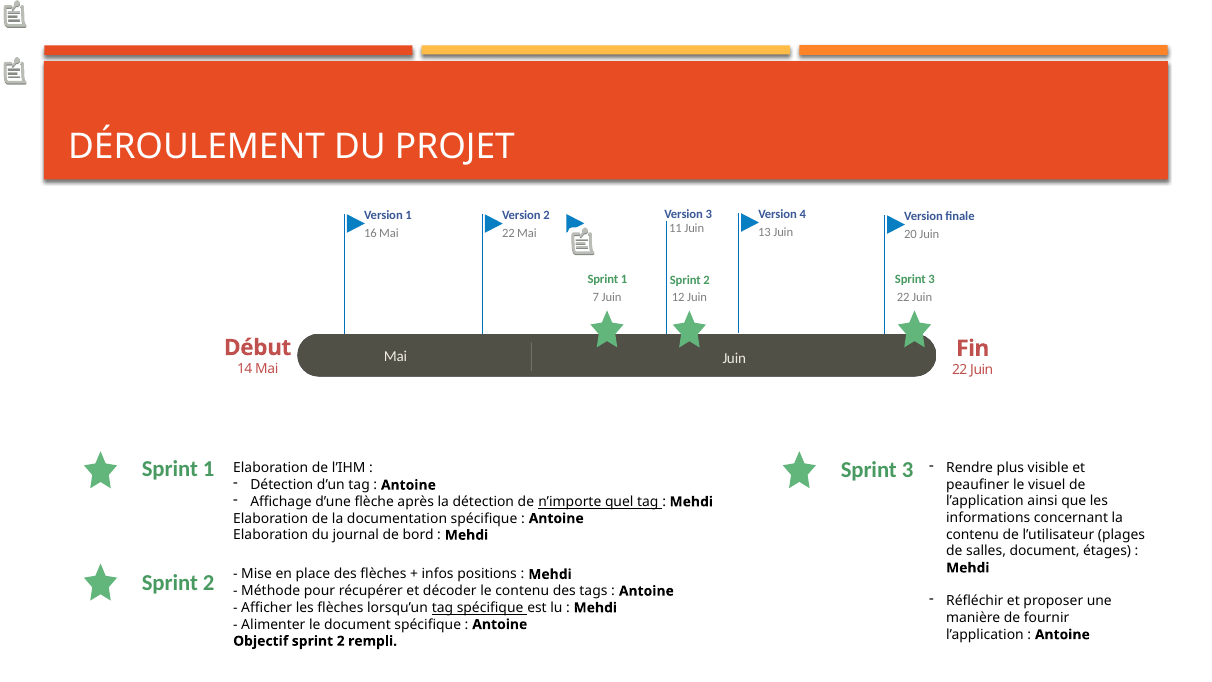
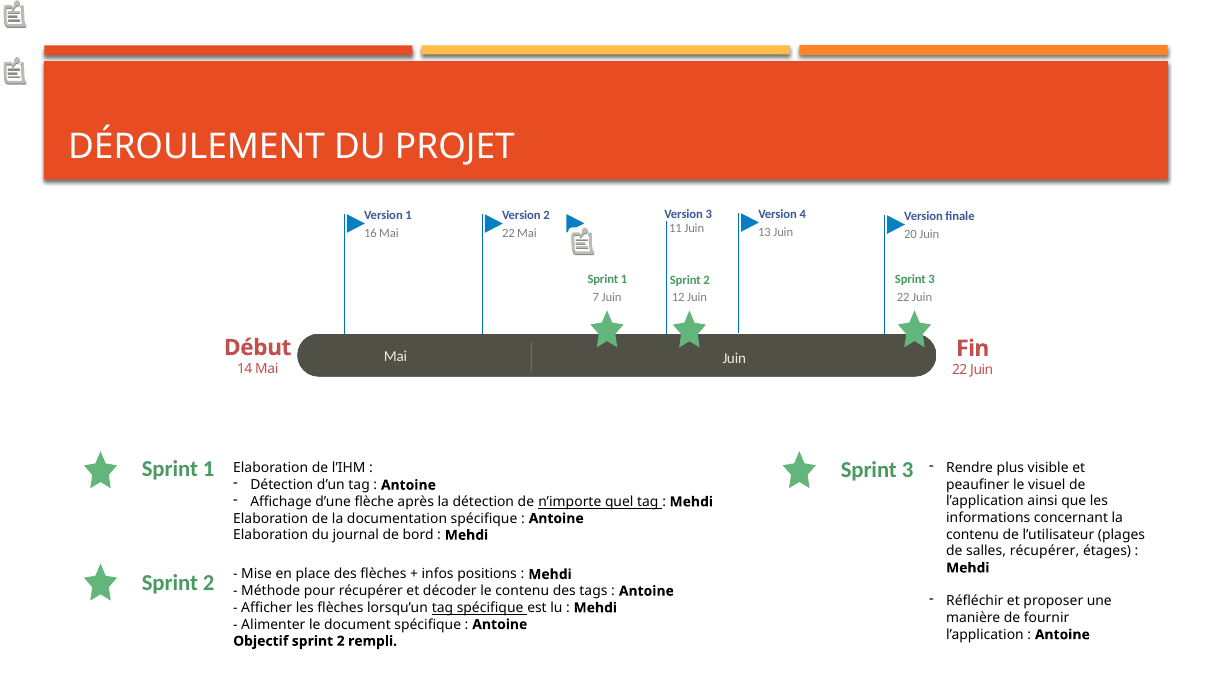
salles document: document -> récupérer (1045, 551)
